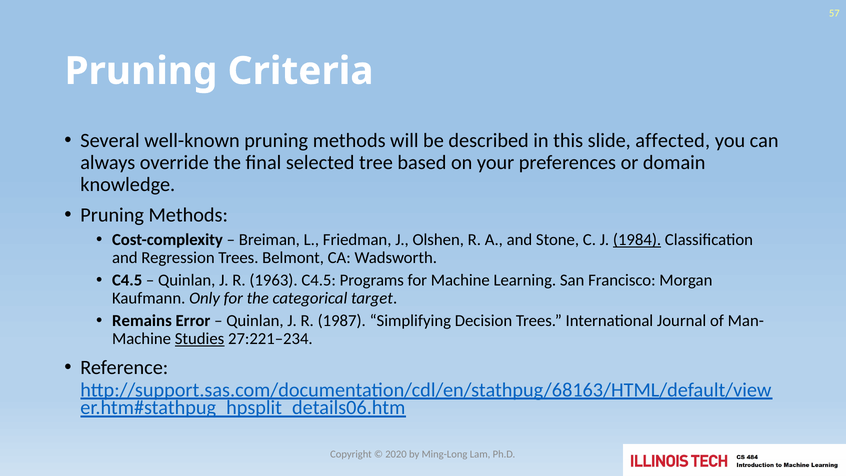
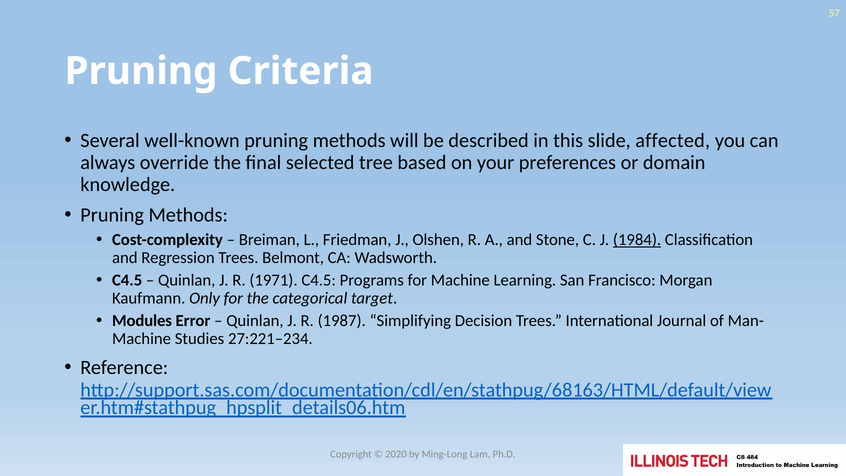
1963: 1963 -> 1971 (274, 280)
Remains: Remains -> Modules (142, 321)
Studies underline: present -> none (200, 339)
